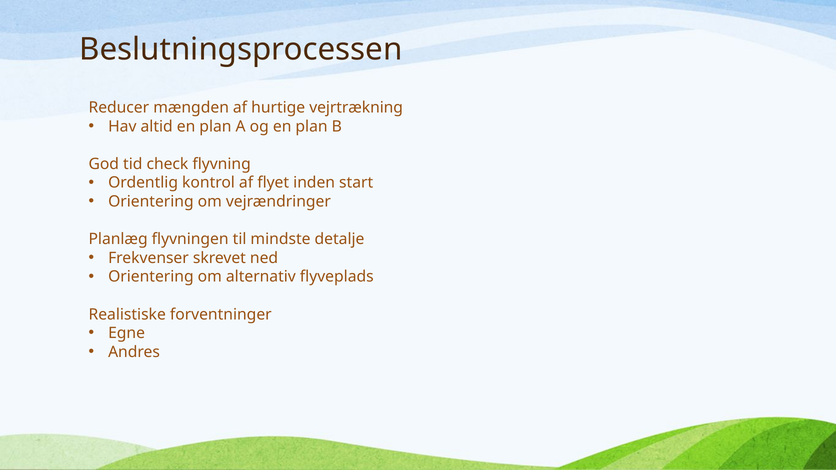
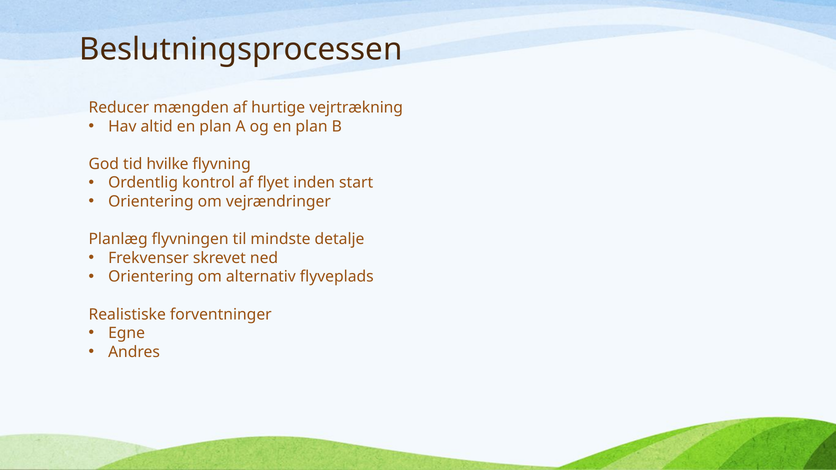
check: check -> hvilke (167, 164)
